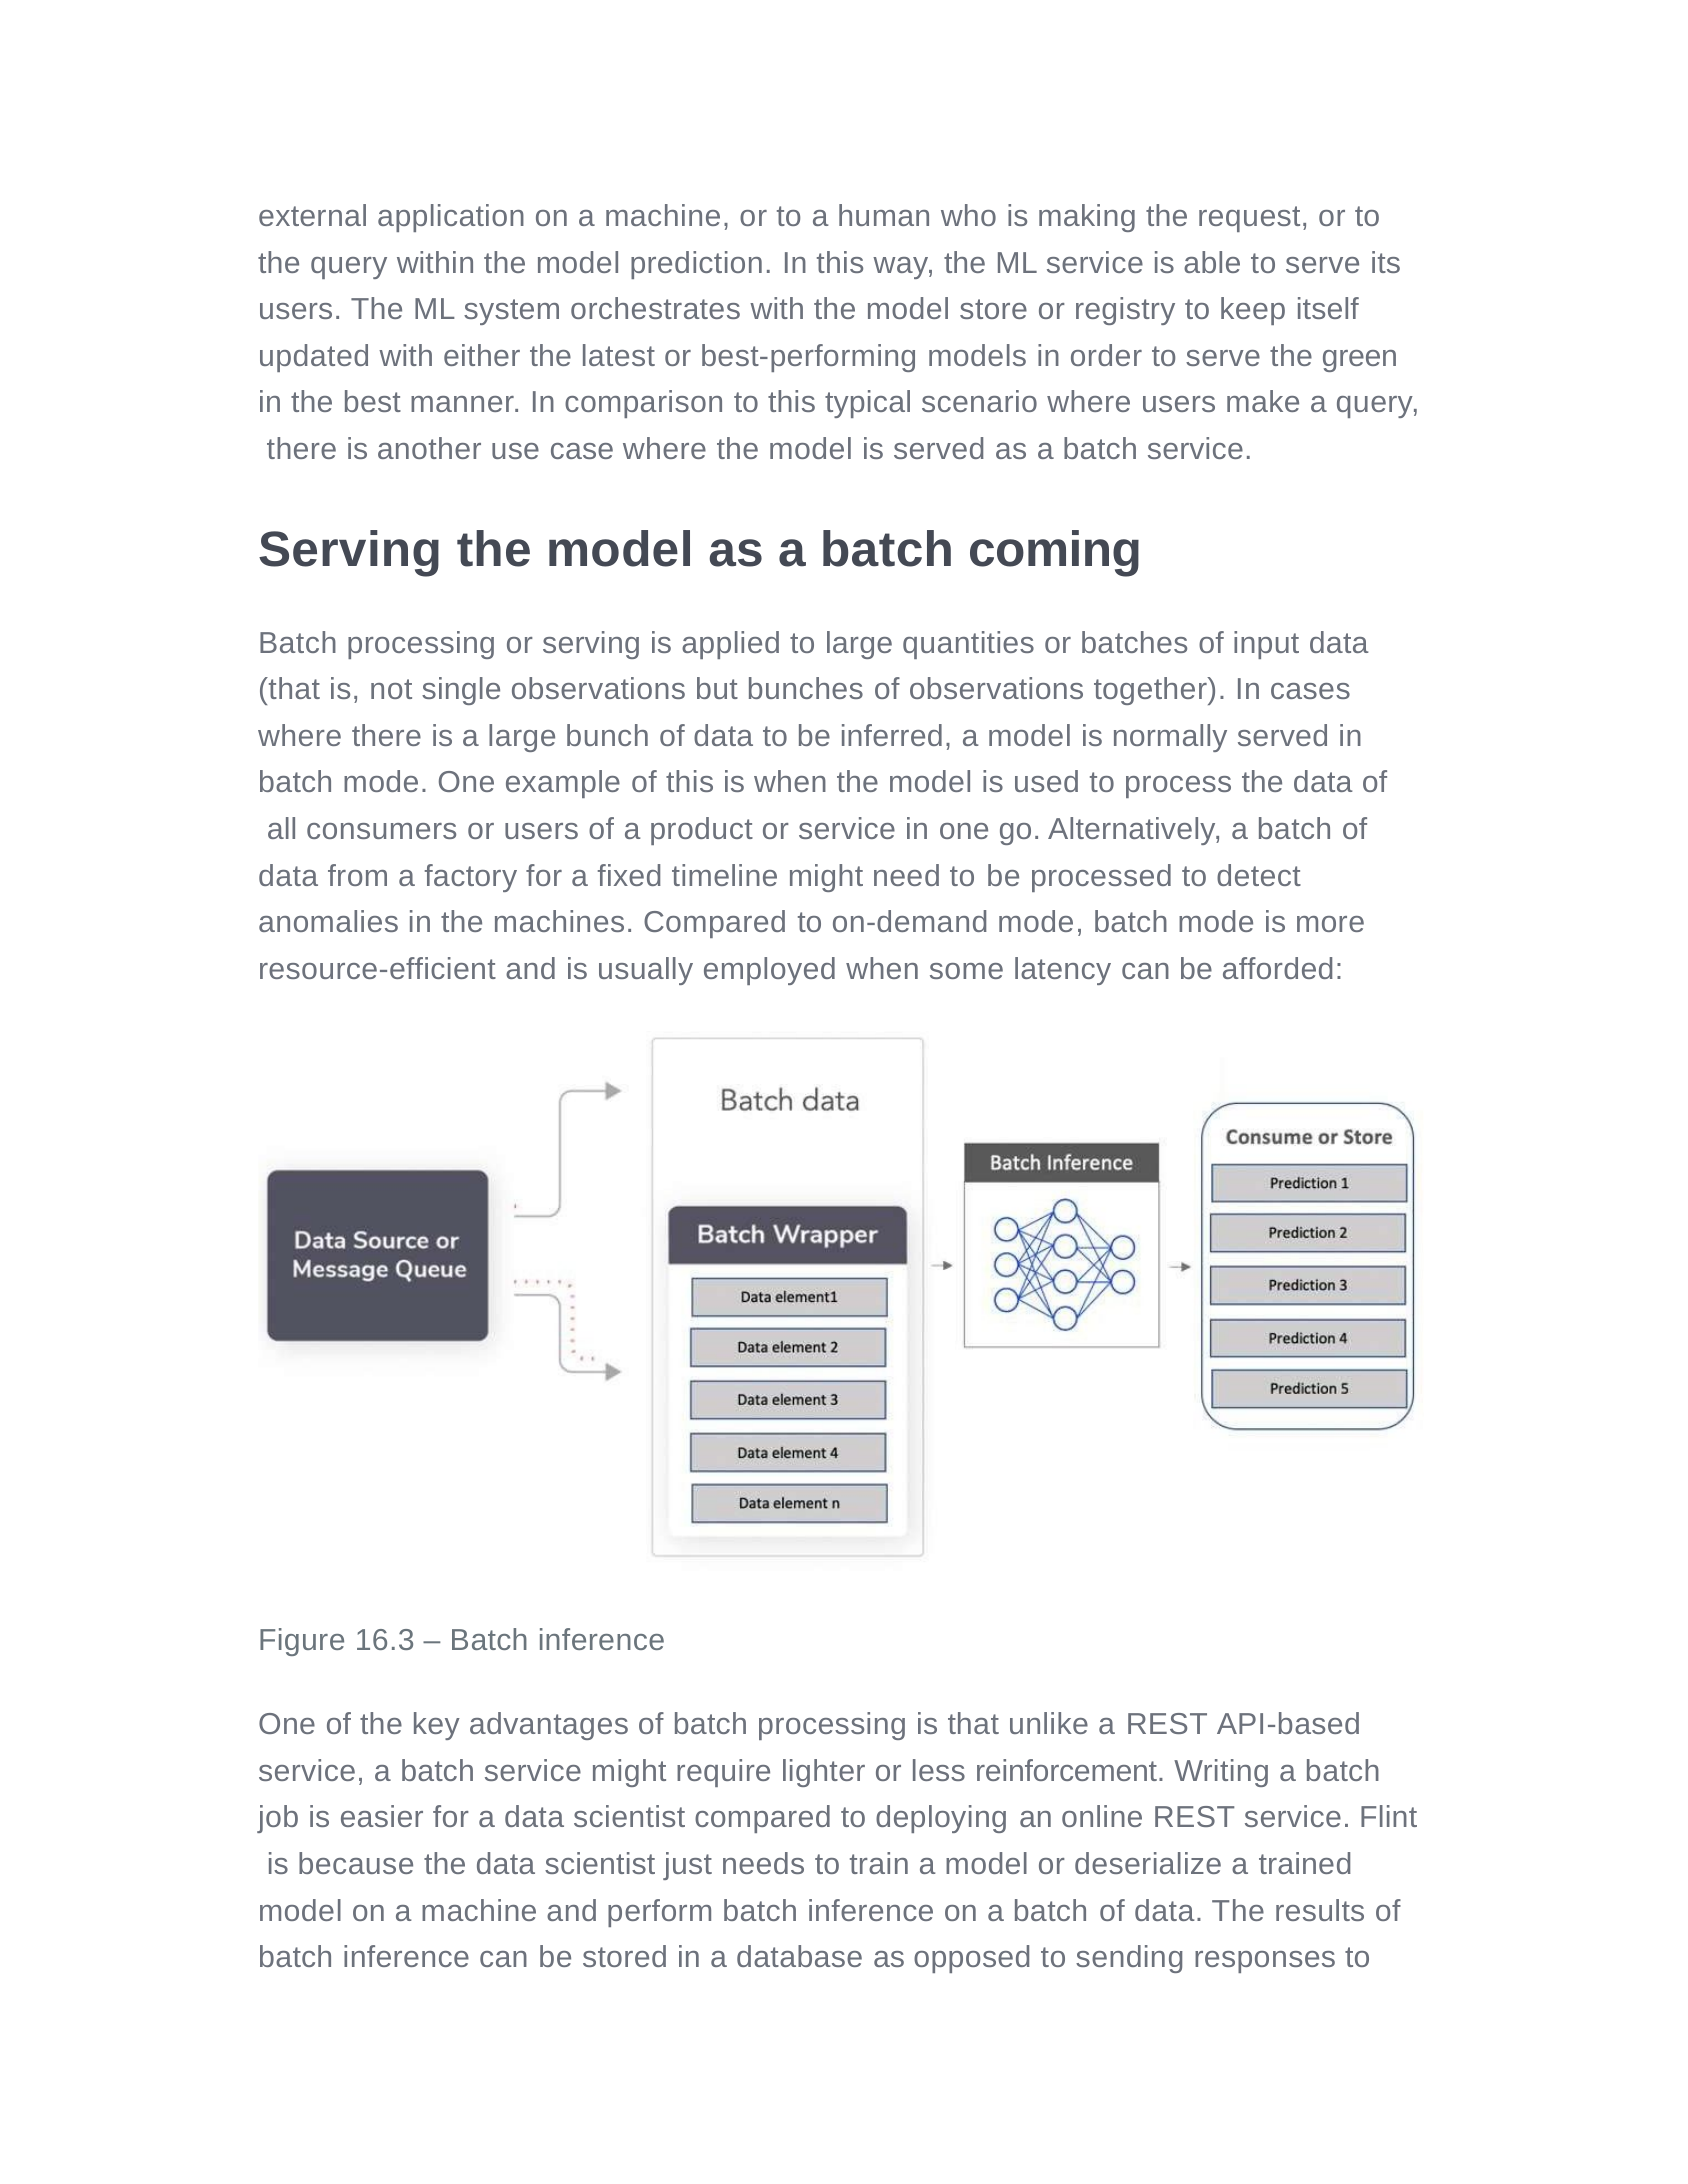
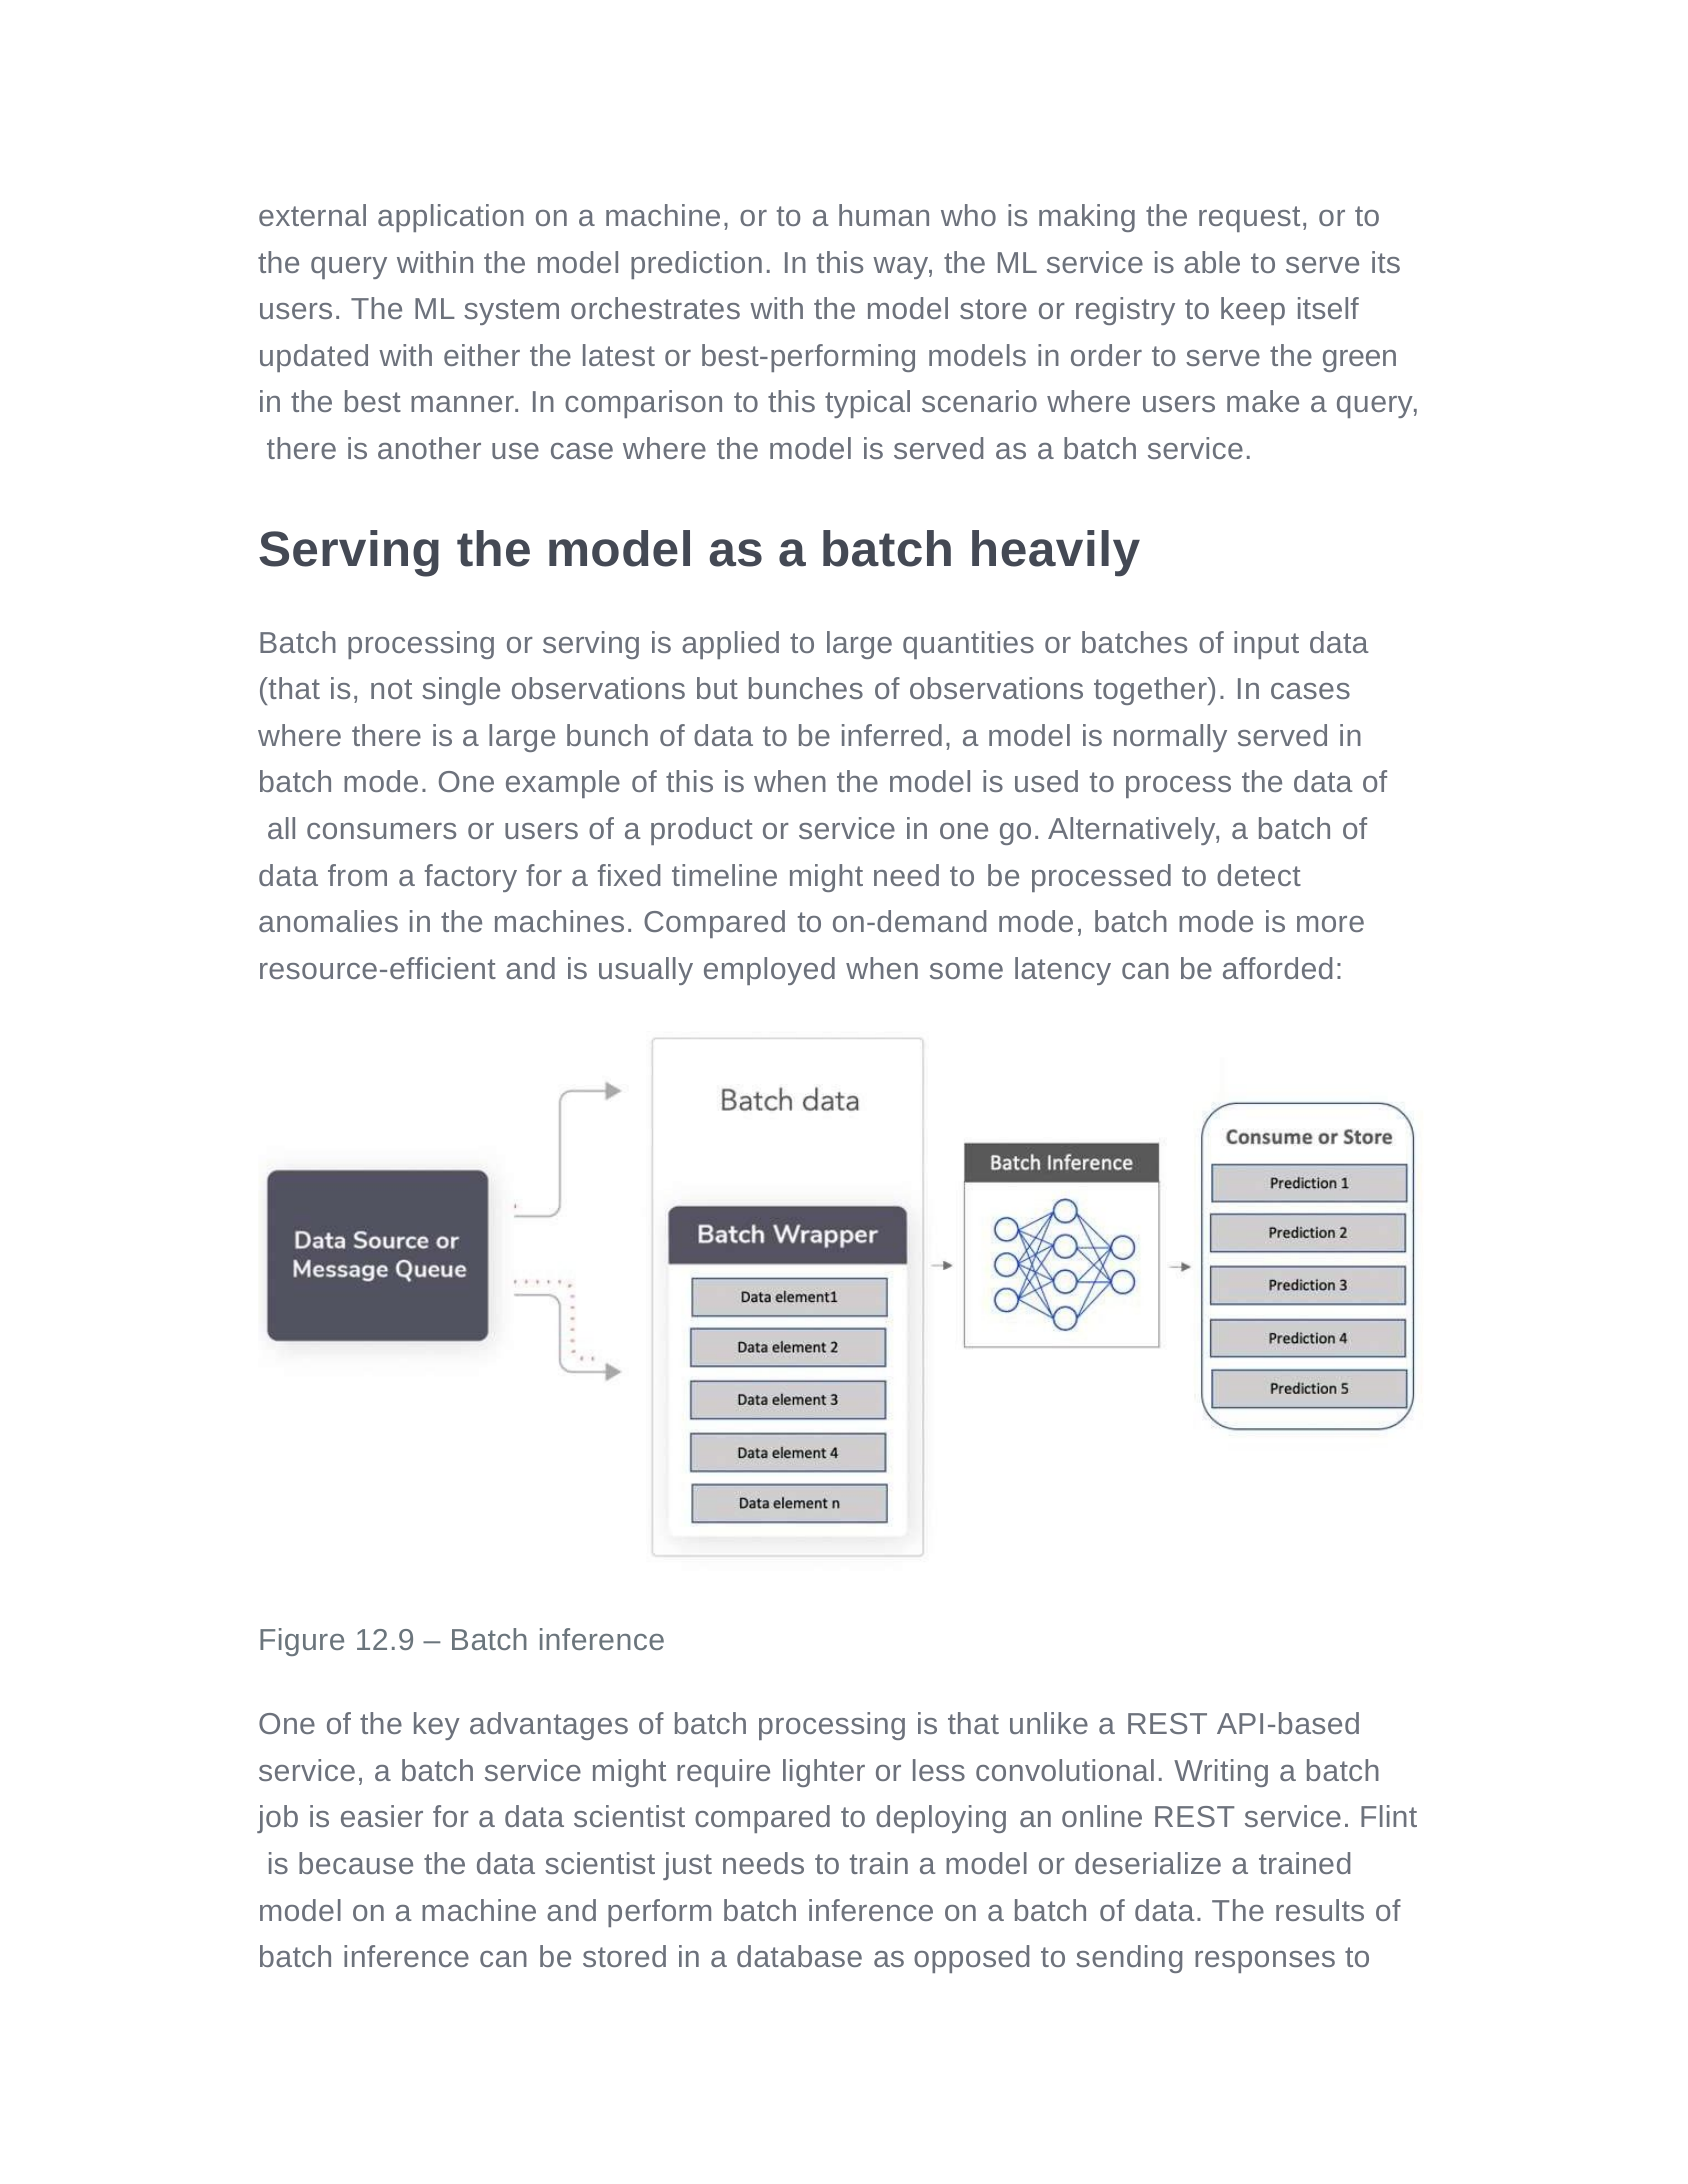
coming: coming -> heavily (1055, 550)
16.3: 16.3 -> 12.9 (385, 1641)
reinforcement: reinforcement -> convolutional (1070, 1772)
